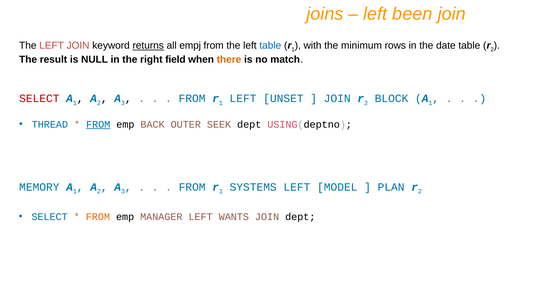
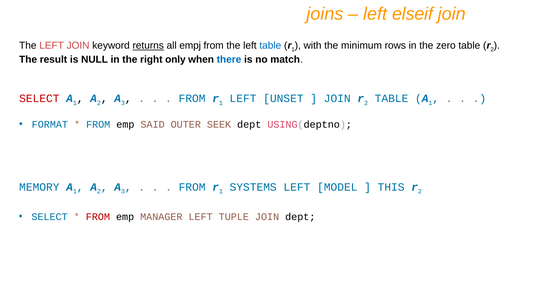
been: been -> elseif (413, 14)
date: date -> zero (446, 46)
field: field -> only (175, 59)
there colour: orange -> blue (229, 59)
BLOCK: BLOCK -> TABLE (392, 99)
THREAD: THREAD -> FORMAT (50, 124)
FROM underline: present -> none (98, 124)
BACK: BACK -> SAID (153, 124)
PLAN: PLAN -> THIS (391, 187)
FROM colour: orange -> red (98, 217)
WANTS: WANTS -> TUPLE (234, 217)
